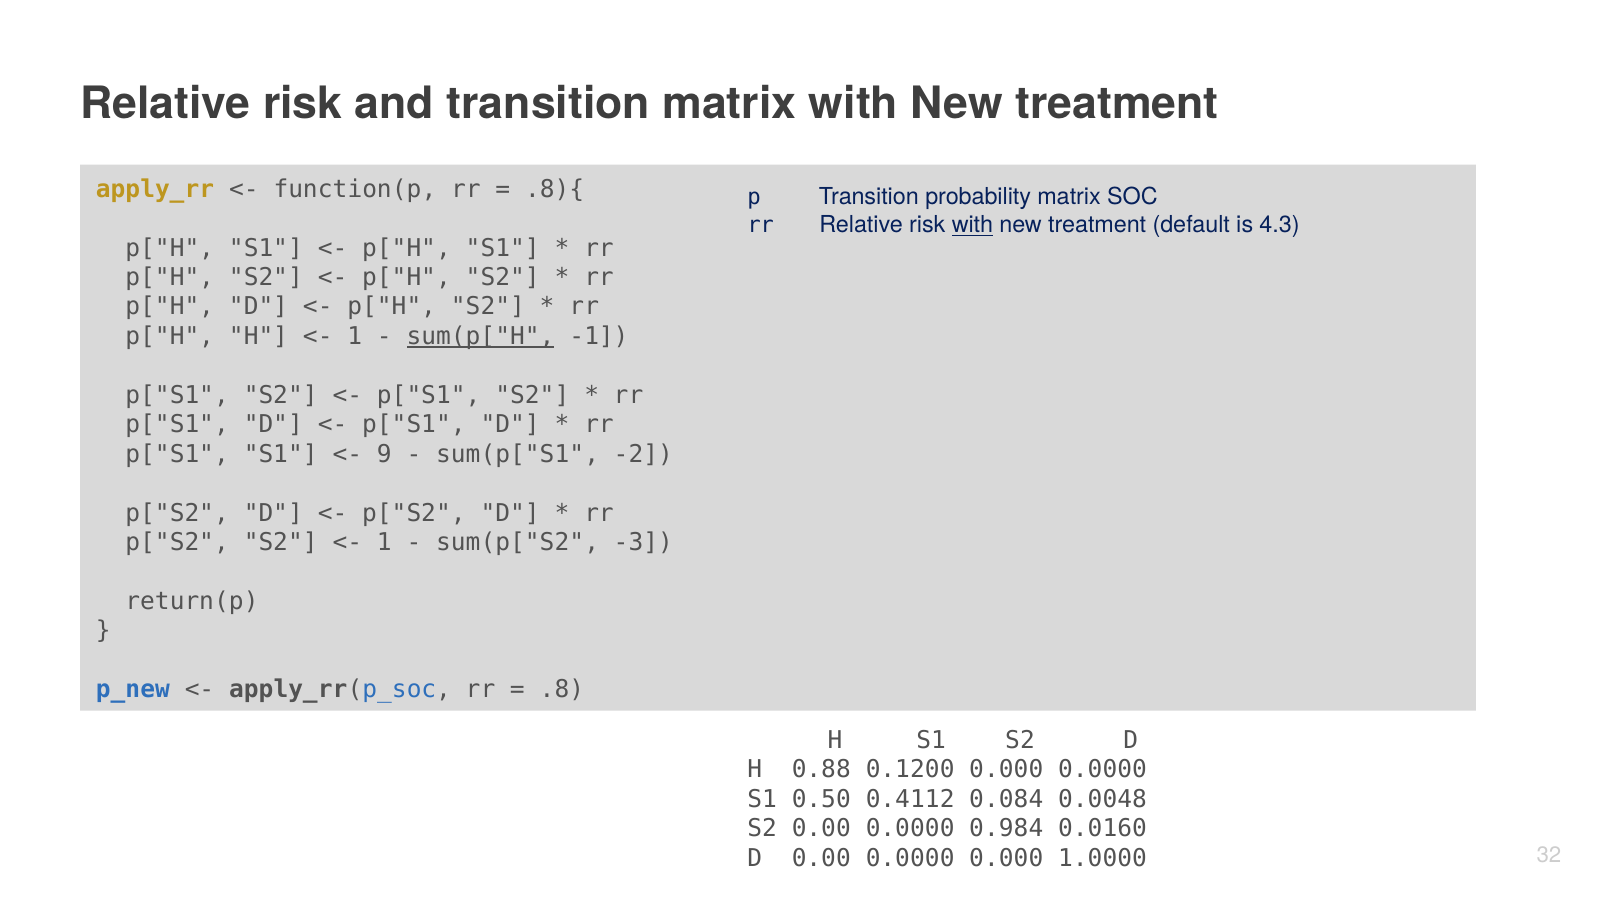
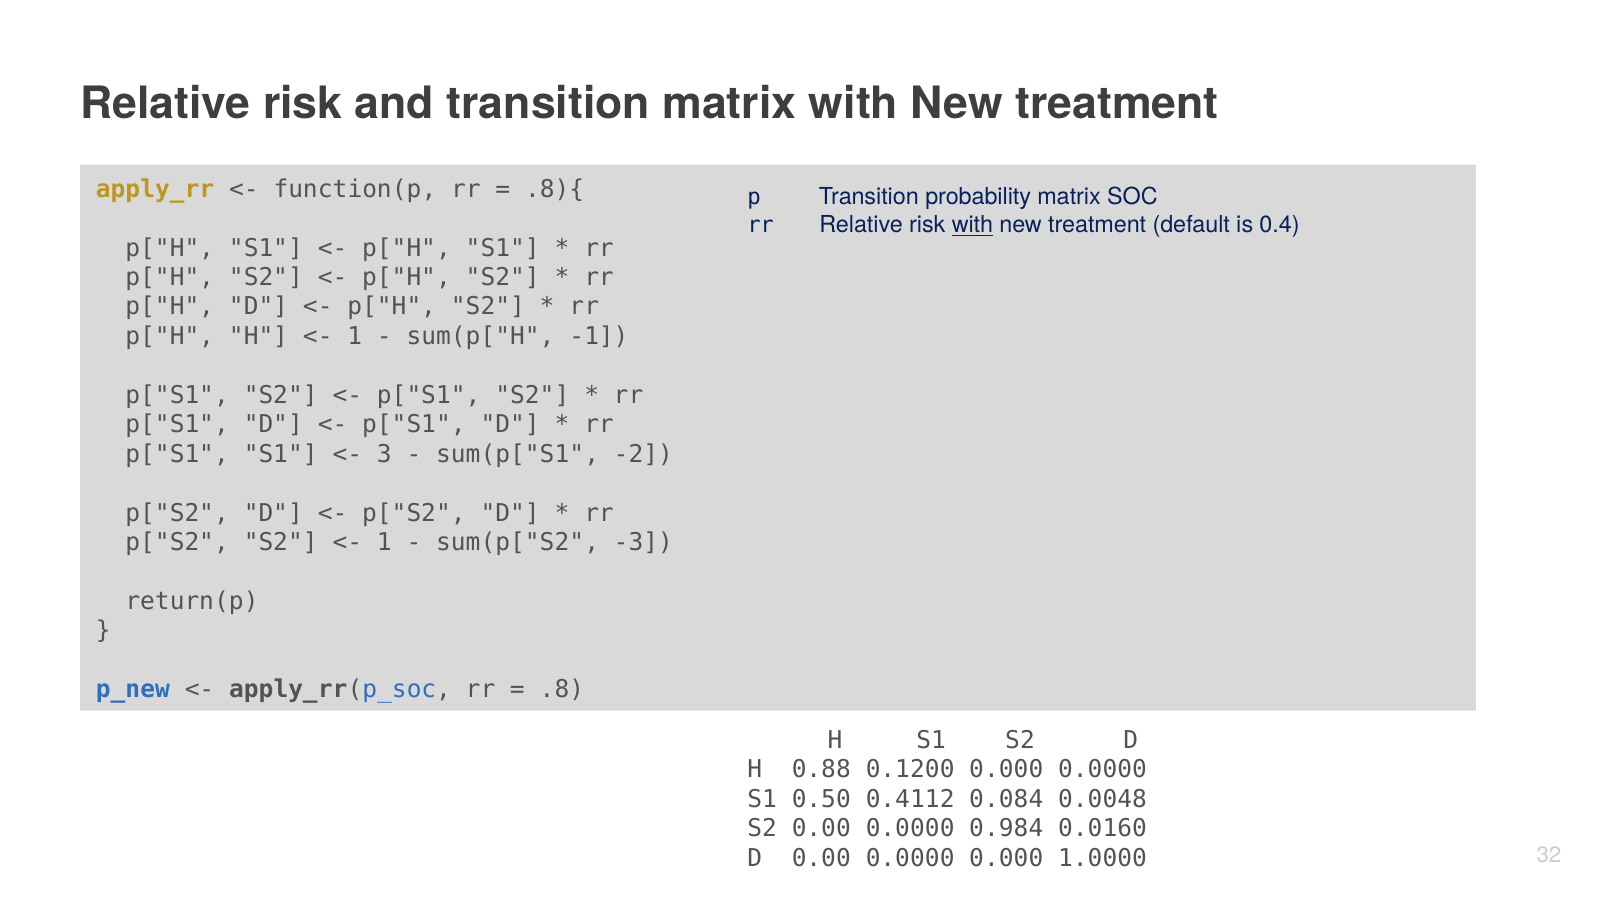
4.3: 4.3 -> 0.4 (1280, 225)
sum(p["H underline: present -> none (480, 336)
9: 9 -> 3 (384, 454)
